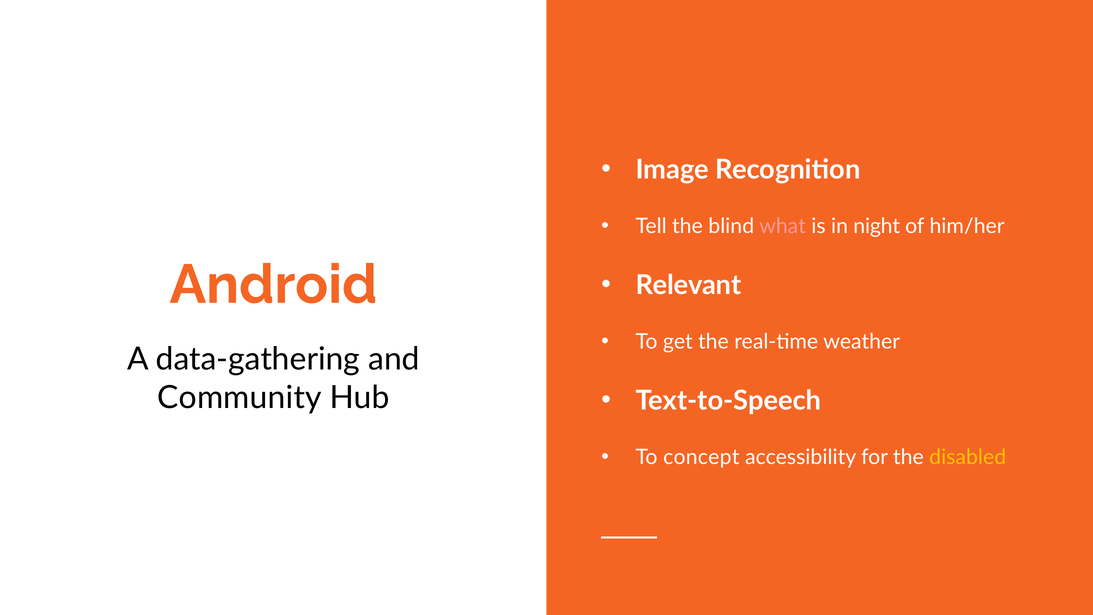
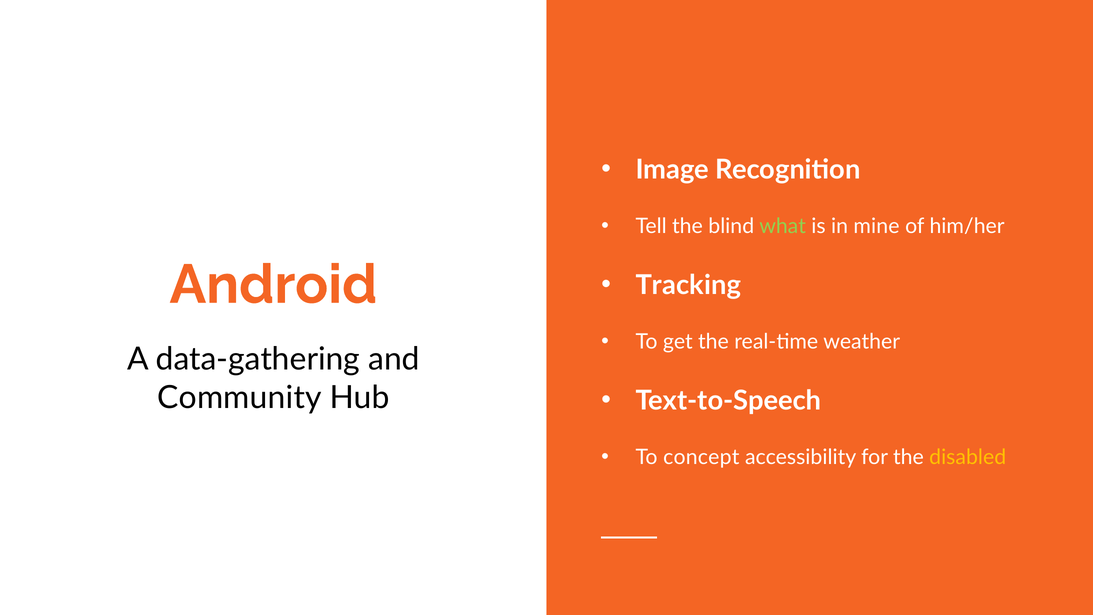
what colour: pink -> light green (783, 226)
night: night -> mine (877, 226)
Relevant: Relevant -> Tracking (688, 285)
